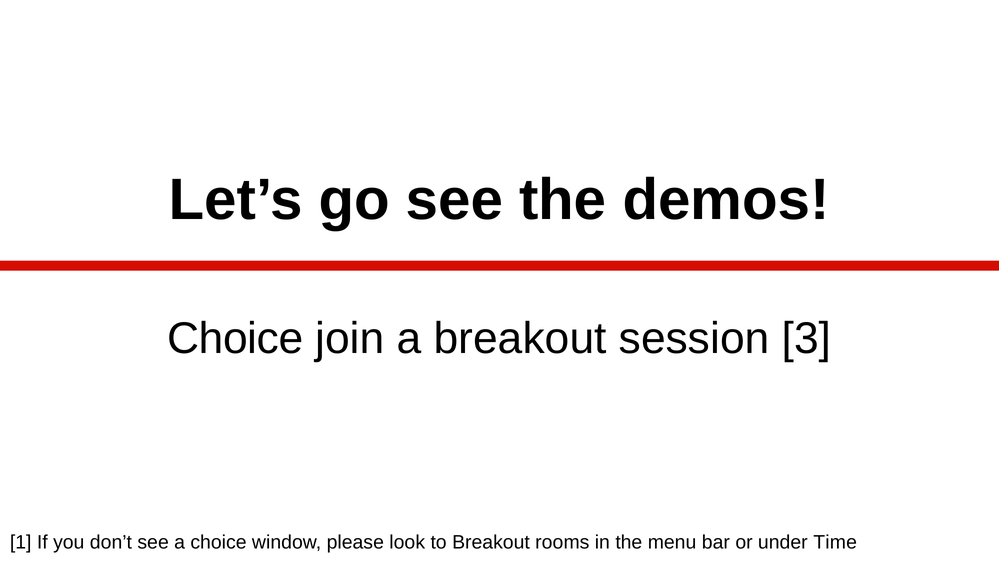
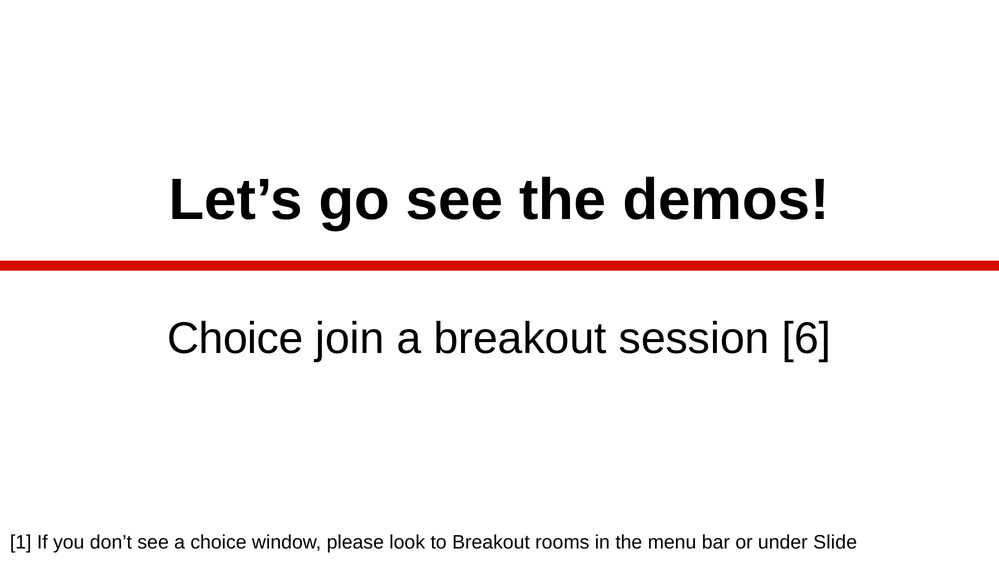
3: 3 -> 6 (806, 339)
Time: Time -> Slide (835, 542)
